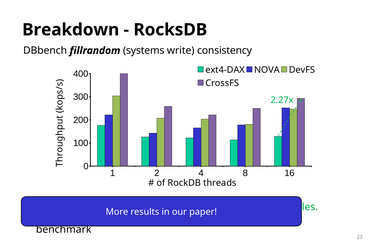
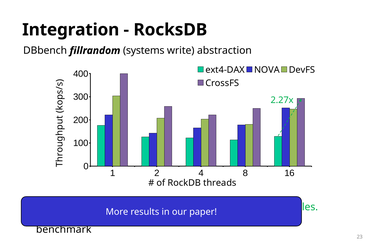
Breakdown: Breakdown -> Integration (71, 30)
consistency: consistency -> abstraction (224, 51)
